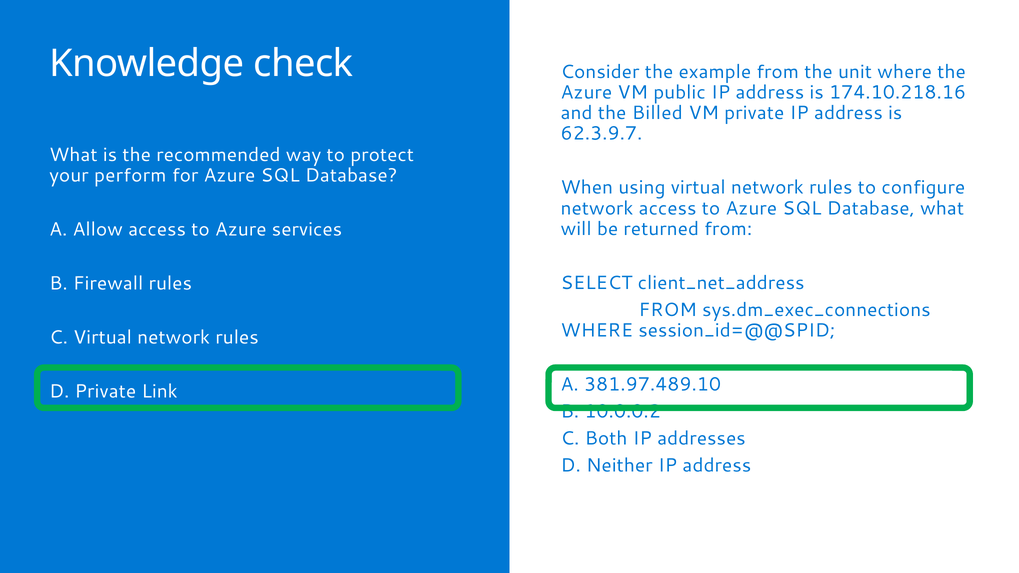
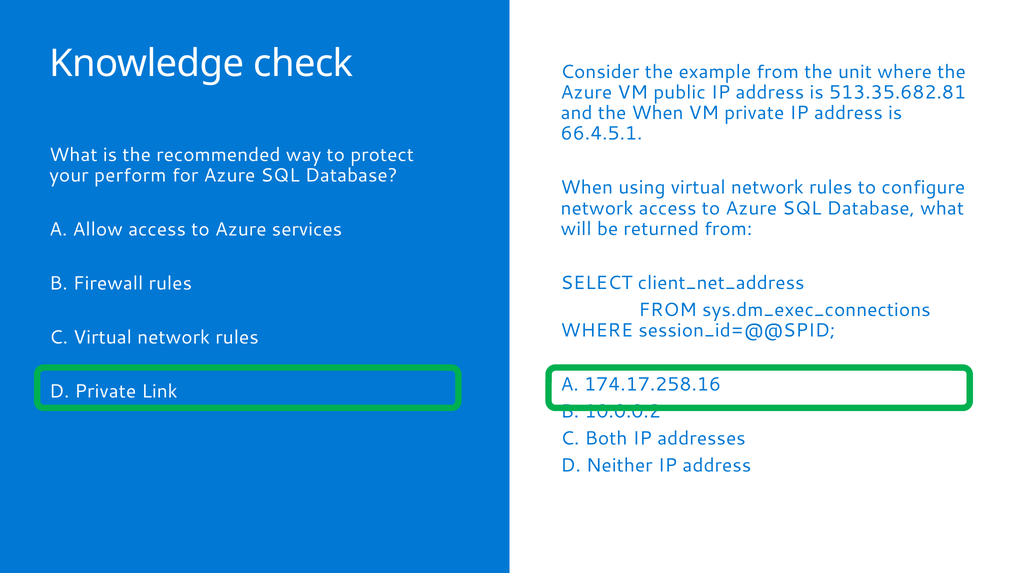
174.10.218.16: 174.10.218.16 -> 513.35.682.81 (898, 92)
the Billed: Billed -> When (658, 113)
62.3.9.7: 62.3.9.7 -> 66.4.5.1 (601, 134)
381.97.489.10: 381.97.489.10 -> 174.17.258.16 (653, 385)
